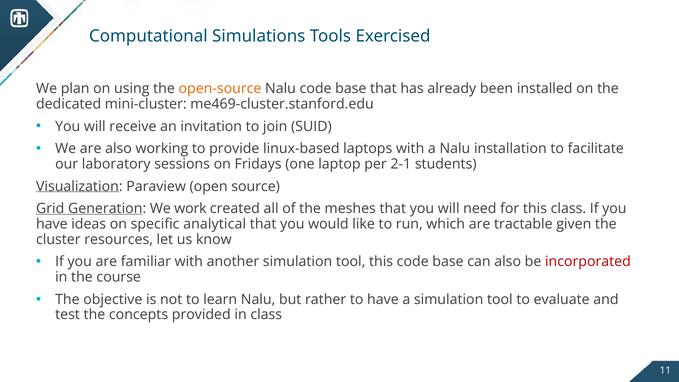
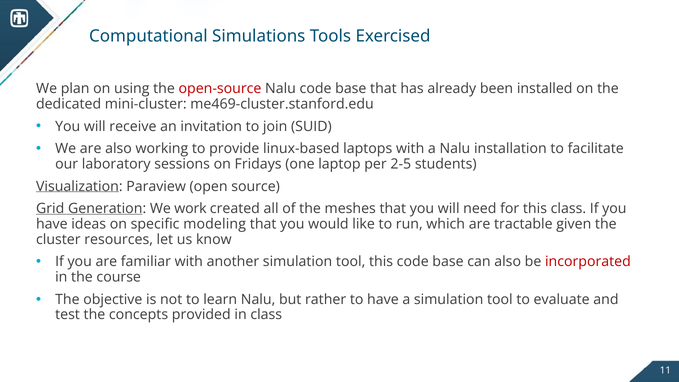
open-source colour: orange -> red (220, 89)
2-1: 2-1 -> 2-5 (401, 164)
analytical: analytical -> modeling (215, 224)
